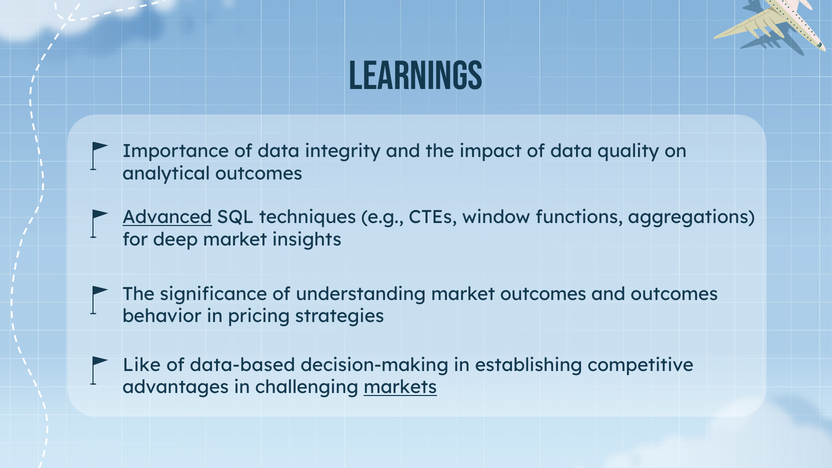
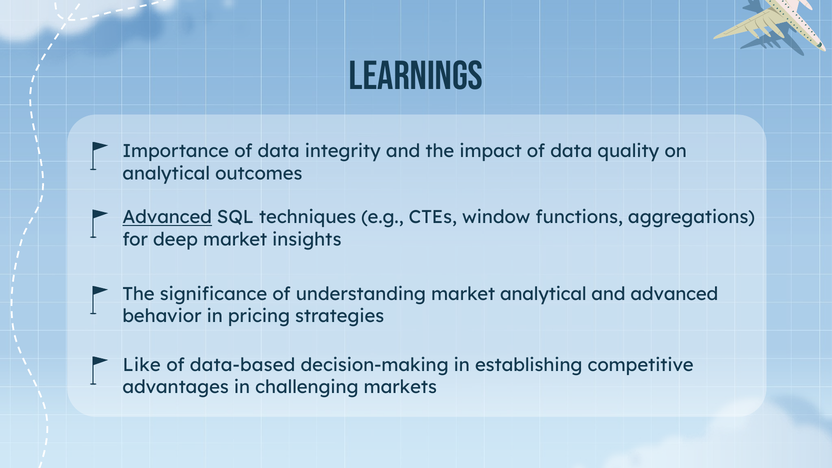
market outcomes: outcomes -> analytical (543, 294)
and outcomes: outcomes -> advanced (674, 294)
markets underline: present -> none (400, 387)
